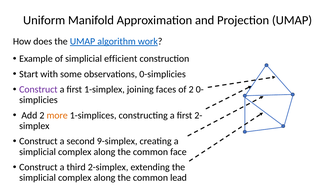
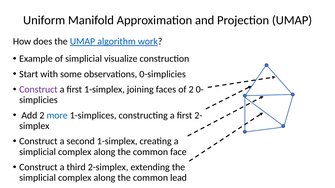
efficient: efficient -> visualize (121, 59)
more colour: orange -> blue (57, 116)
second 9-simplex: 9-simplex -> 1-simplex (117, 142)
